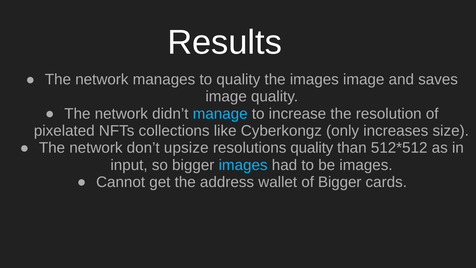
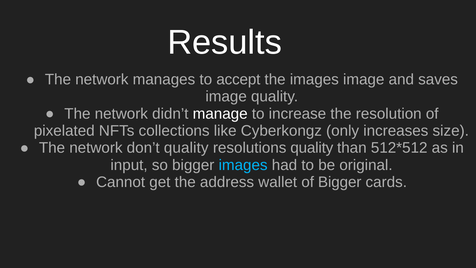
to quality: quality -> accept (238, 79)
manage colour: light blue -> white (220, 114)
don’t upsize: upsize -> quality (186, 148)
be images: images -> original (366, 165)
